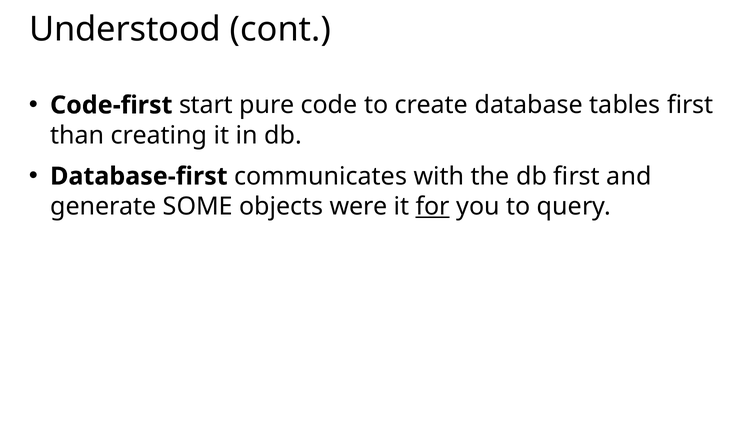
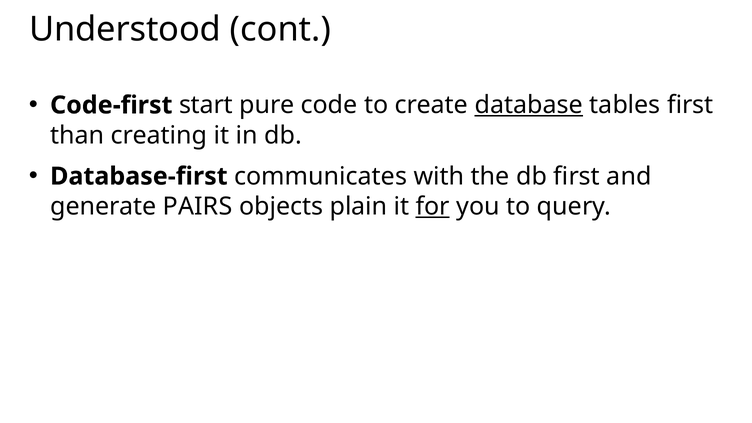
database underline: none -> present (529, 105)
SOME: SOME -> PAIRS (198, 206)
were: were -> plain (359, 206)
